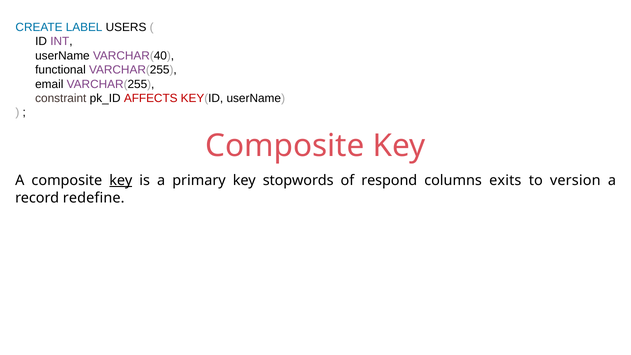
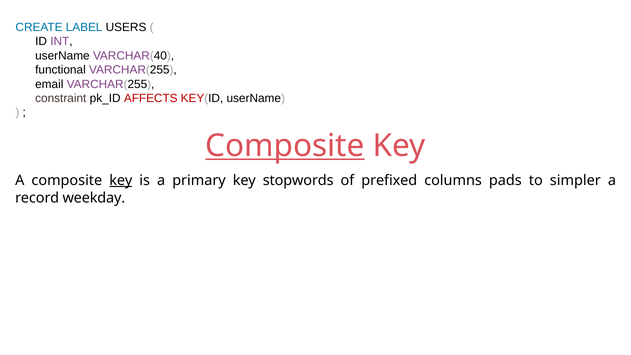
Composite underline: none -> present (285, 146)
respond: respond -> prefixed (389, 180)
exits: exits -> pads (505, 180)
version: version -> simpler (575, 180)
redefine: redefine -> weekday (94, 198)
